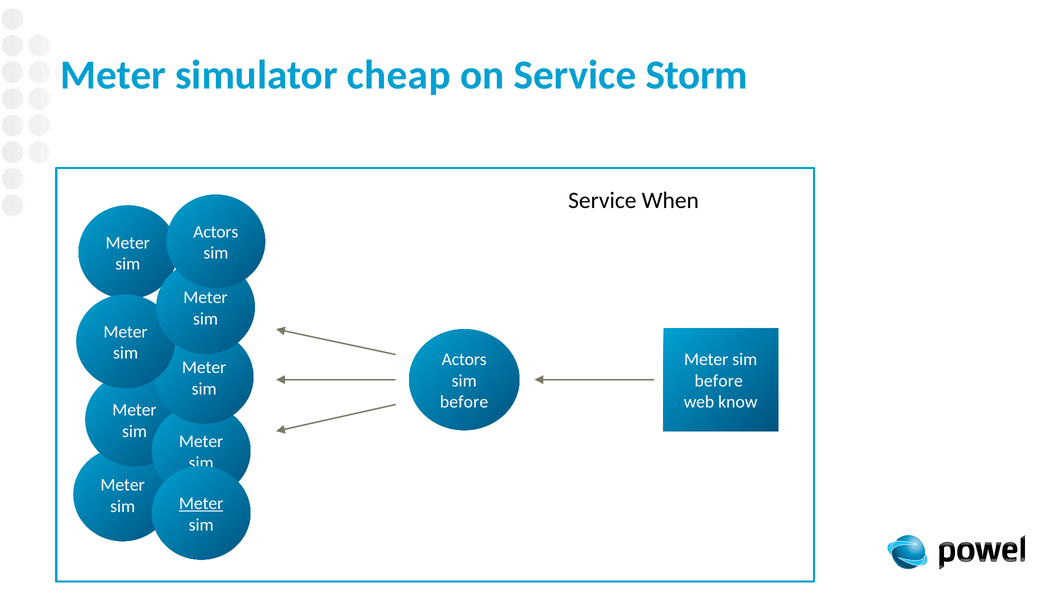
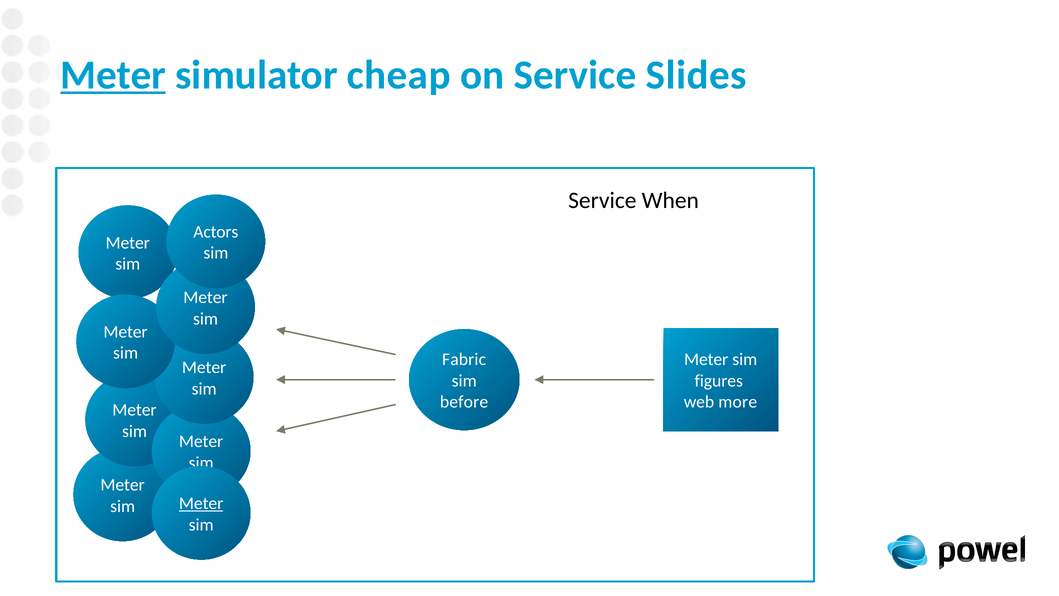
Meter underline: none -> present (113, 75)
Storm: Storm -> Slides (696, 75)
Actors: Actors -> Fabric (464, 359)
before: before -> figures (719, 381)
know: know -> more (738, 402)
